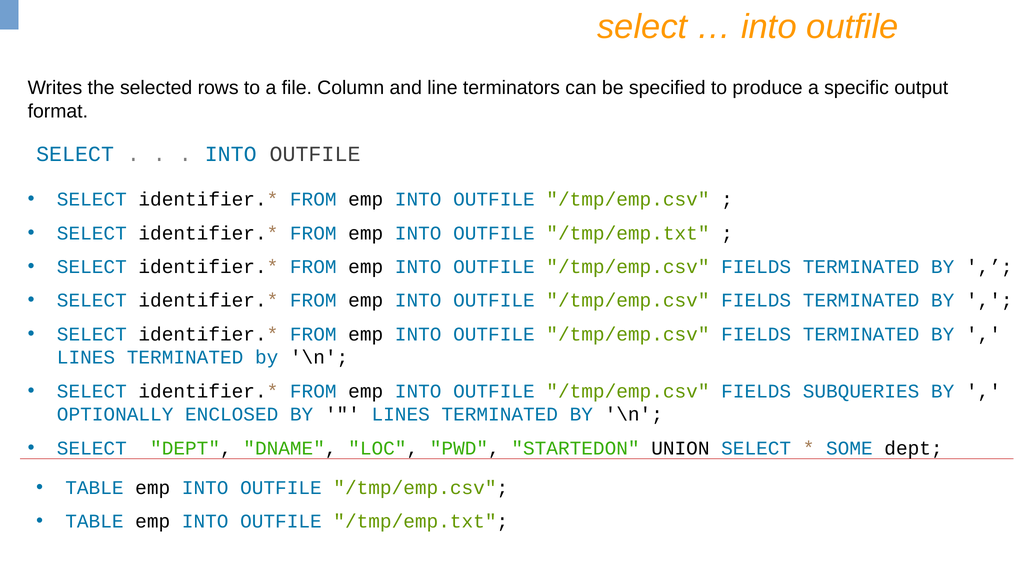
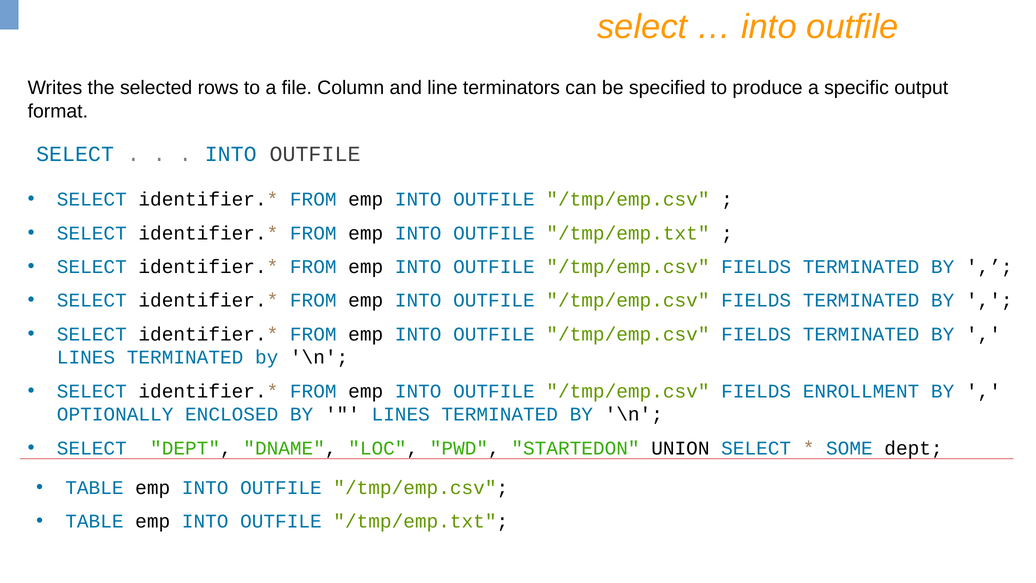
SUBQUERIES: SUBQUERIES -> ENROLLMENT (861, 391)
